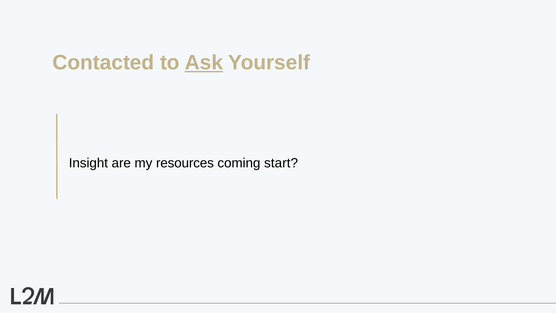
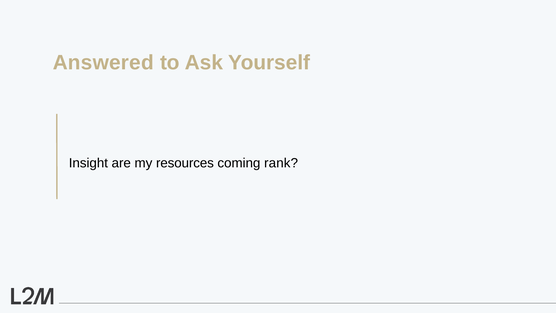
Contacted: Contacted -> Answered (103, 63)
Ask underline: present -> none (204, 63)
start: start -> rank (281, 163)
